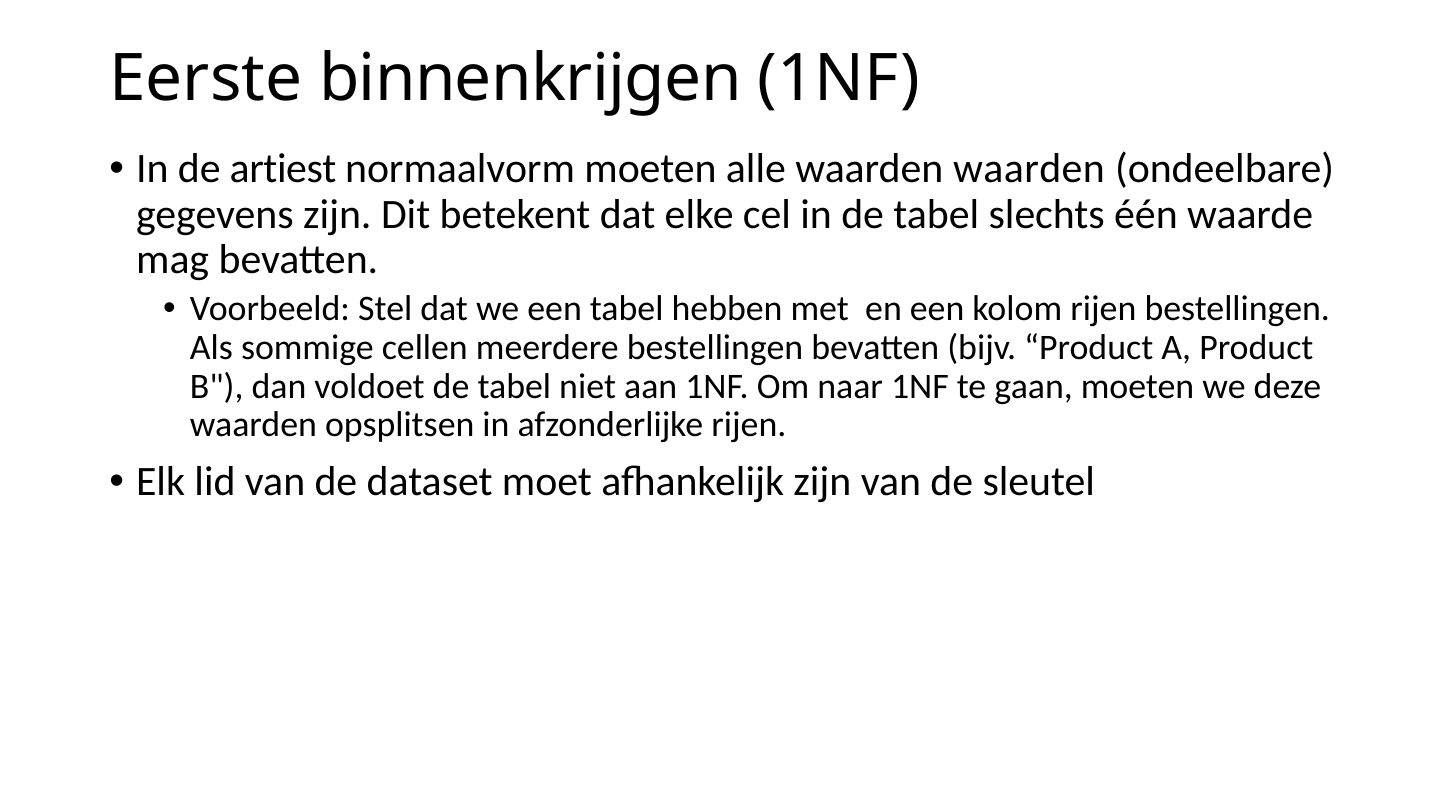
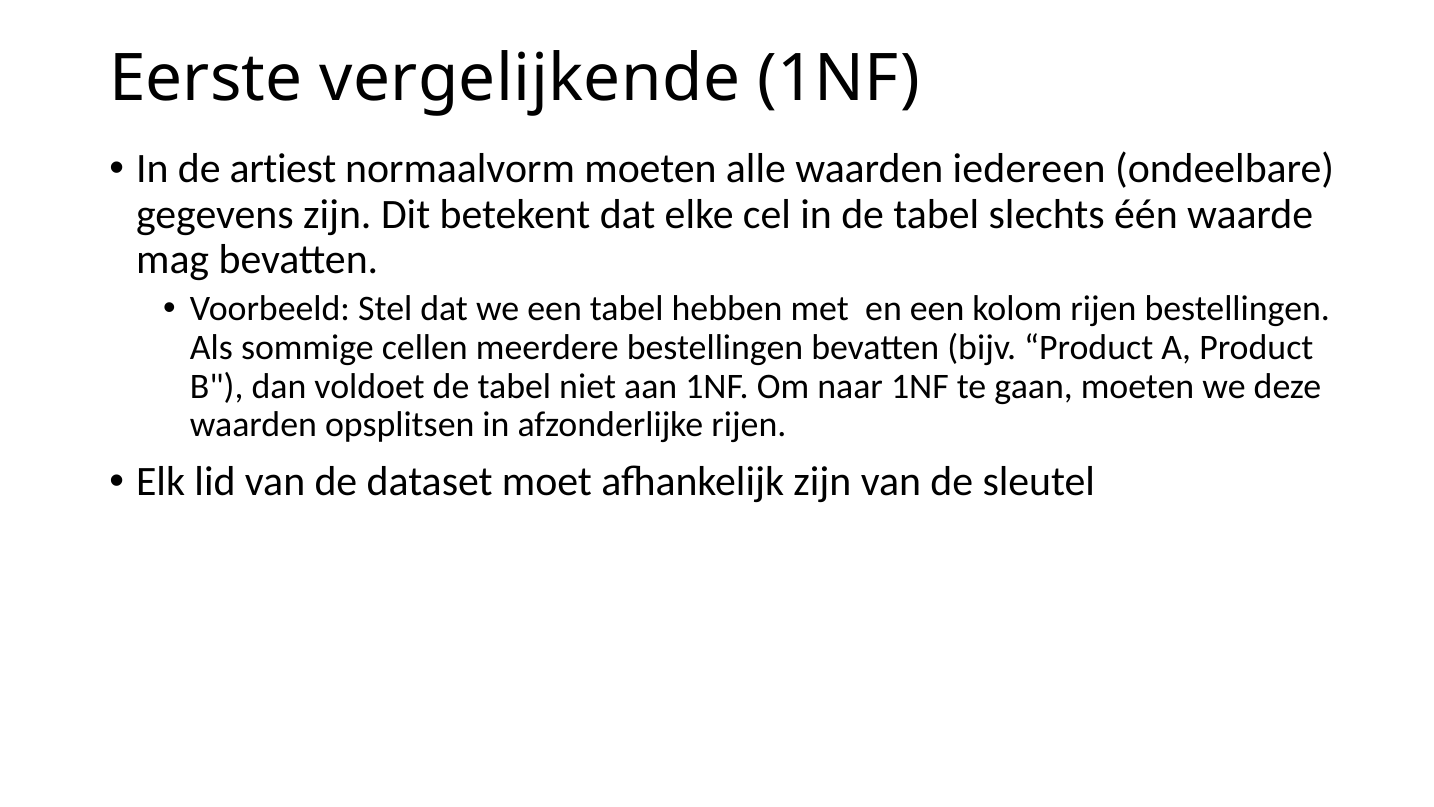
binnenkrijgen: binnenkrijgen -> vergelijkende (530, 79)
waarden waarden: waarden -> iedereen (1029, 169)
